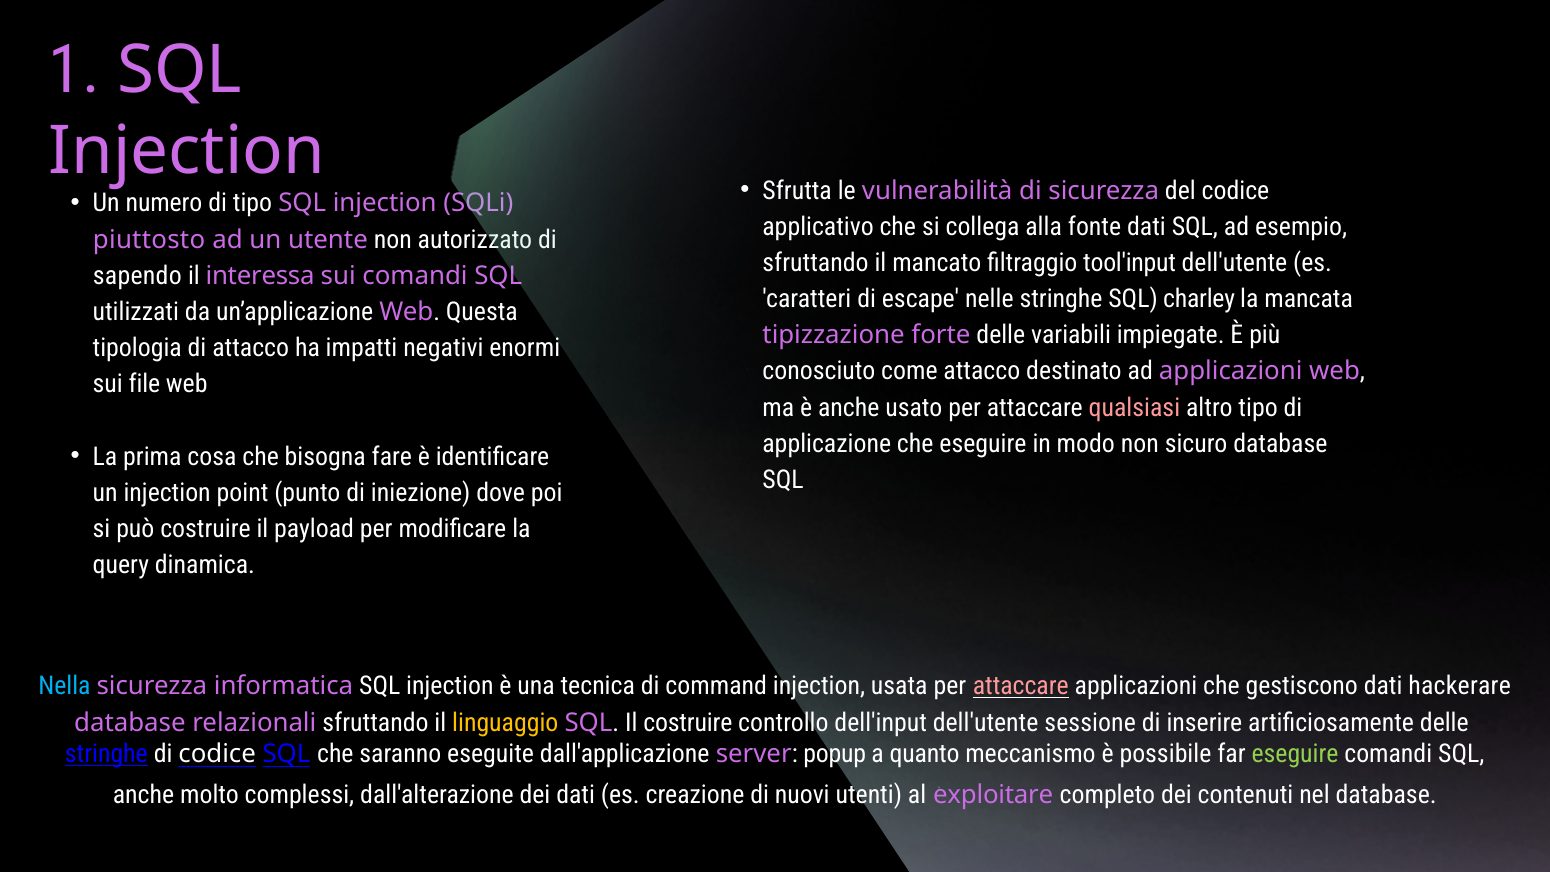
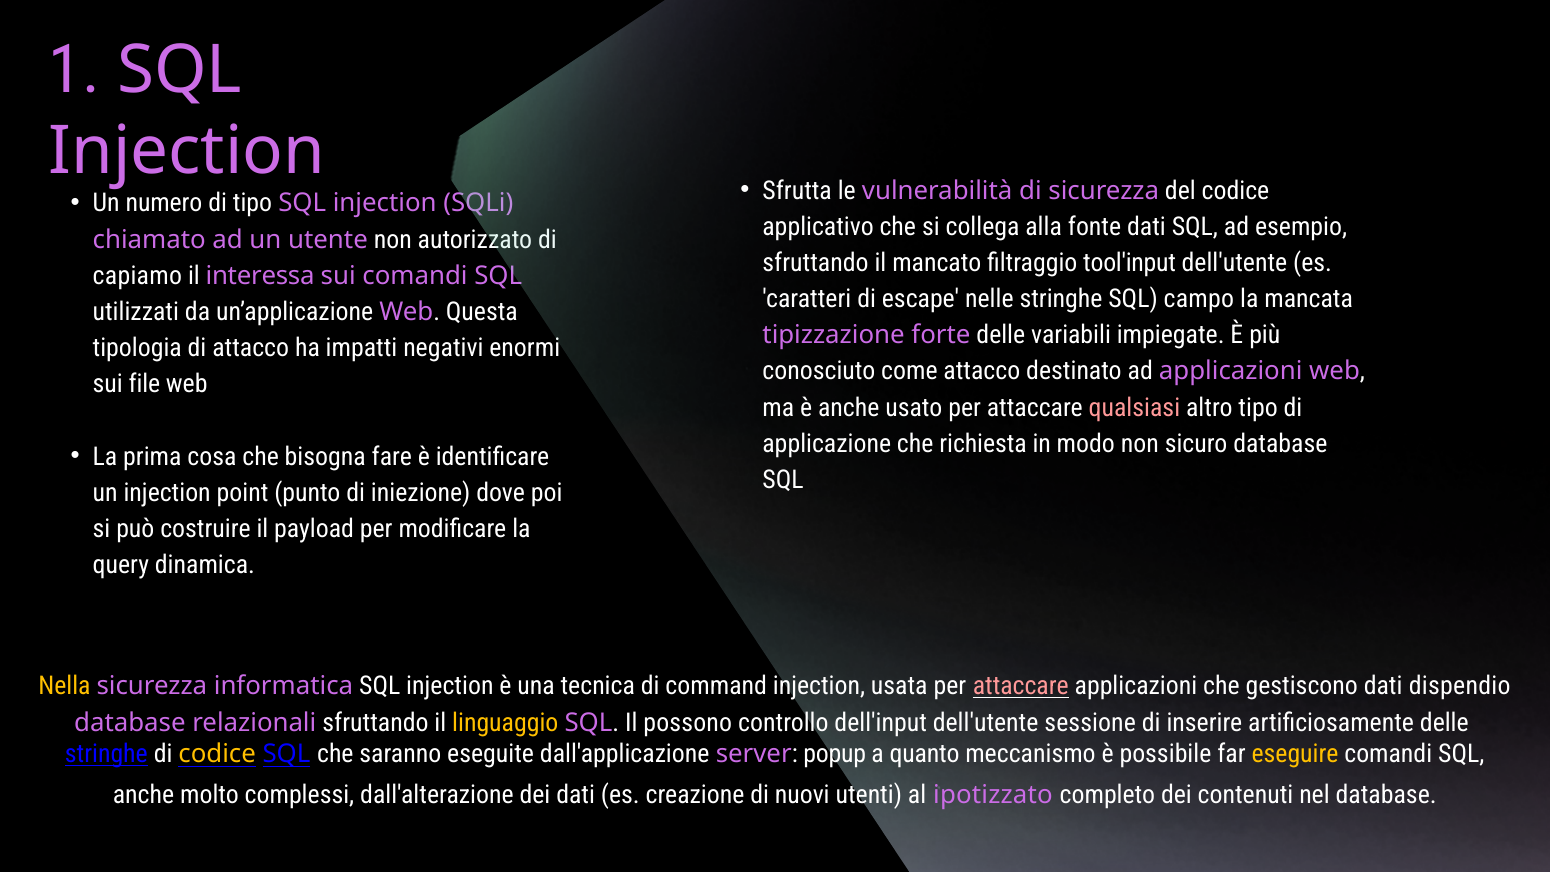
piuttosto: piuttosto -> chiamato (149, 240)
sapendo: sapendo -> capiamo (137, 276)
charley: charley -> campo (1199, 299)
che eseguire: eseguire -> richiesta (983, 444)
Nella colour: light blue -> yellow (64, 686)
hackerare: hackerare -> dispendio (1460, 686)
Il costruire: costruire -> possono (688, 722)
codice colour: white -> yellow (217, 754)
eseguire colour: light green -> yellow (1295, 754)
exploitare: exploitare -> ipotizzato (993, 795)
